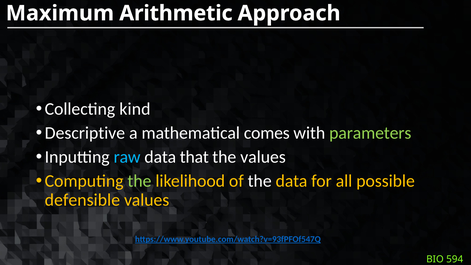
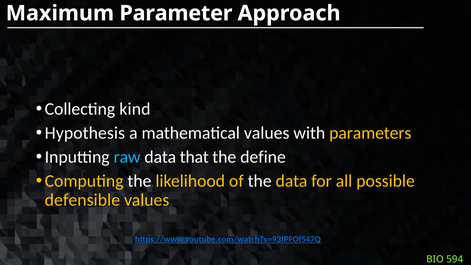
Arithmetic: Arithmetic -> Parameter (176, 13)
Descriptive: Descriptive -> Hypothesis (85, 133)
mathematical comes: comes -> values (267, 133)
parameters colour: light green -> yellow (370, 133)
the values: values -> define (263, 157)
the colour: light green -> white (139, 181)
